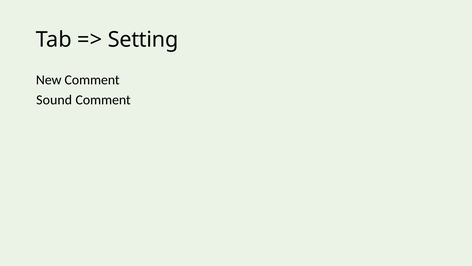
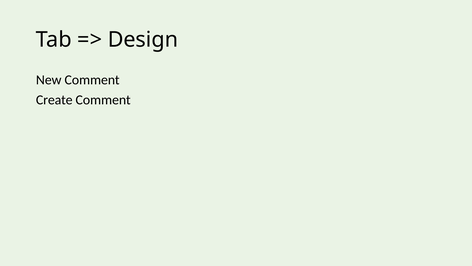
Setting: Setting -> Design (143, 40)
Sound: Sound -> Create (54, 100)
